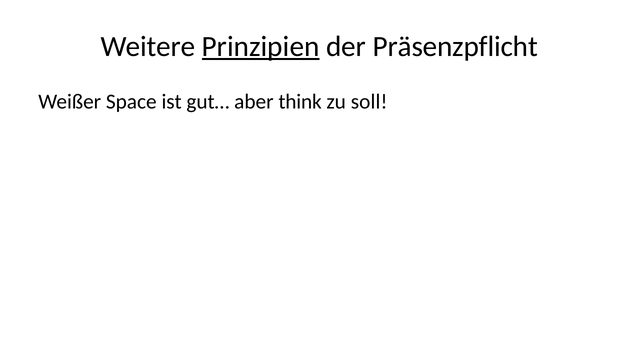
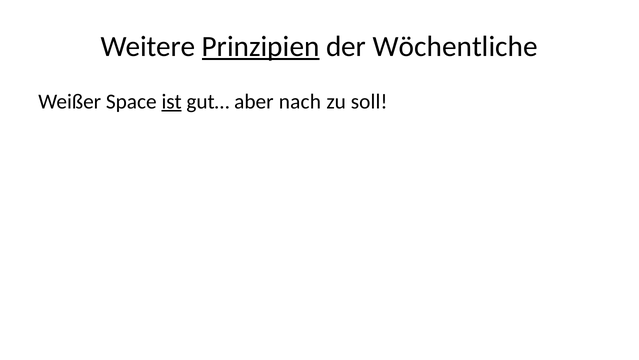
Präsenzpflicht: Präsenzpflicht -> Wöchentliche (455, 46)
ist underline: none -> present (172, 101)
think: think -> nach (300, 101)
